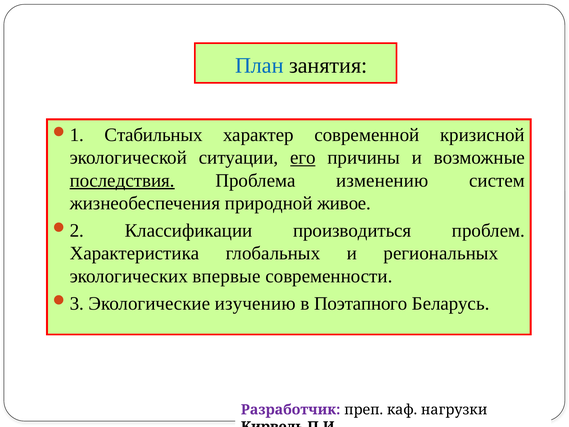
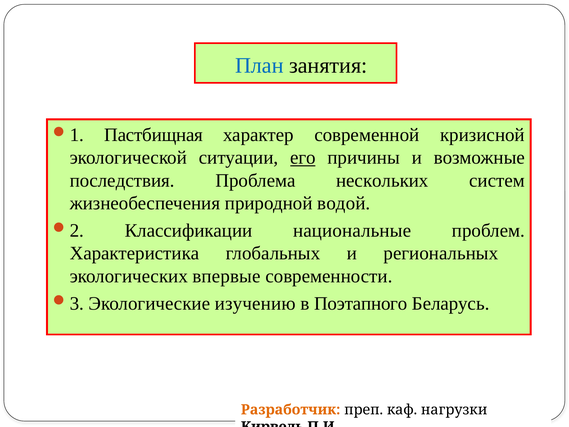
Стабильных: Стабильных -> Пастбищная (154, 135)
последствия underline: present -> none (122, 180)
изменению: изменению -> нескольких (382, 180)
живое: живое -> водой (344, 203)
производиться: производиться -> национальные (352, 230)
Разработчик colour: purple -> orange (291, 409)
